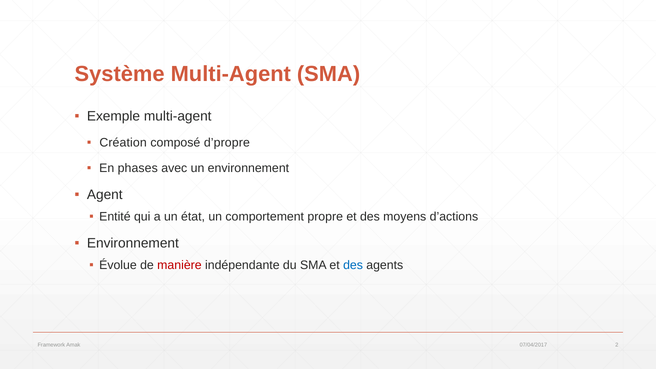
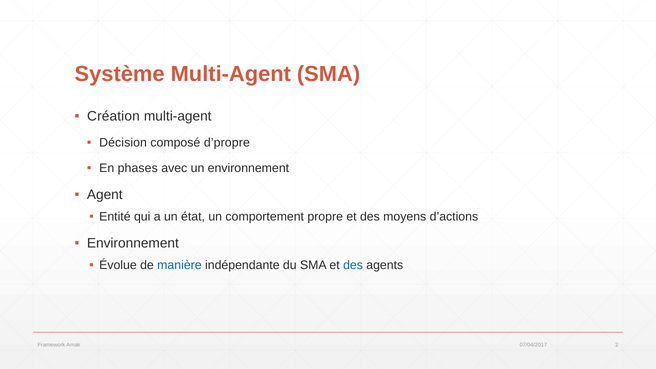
Exemple: Exemple -> Création (113, 116)
Création: Création -> Décision (123, 143)
manière colour: red -> blue (179, 265)
